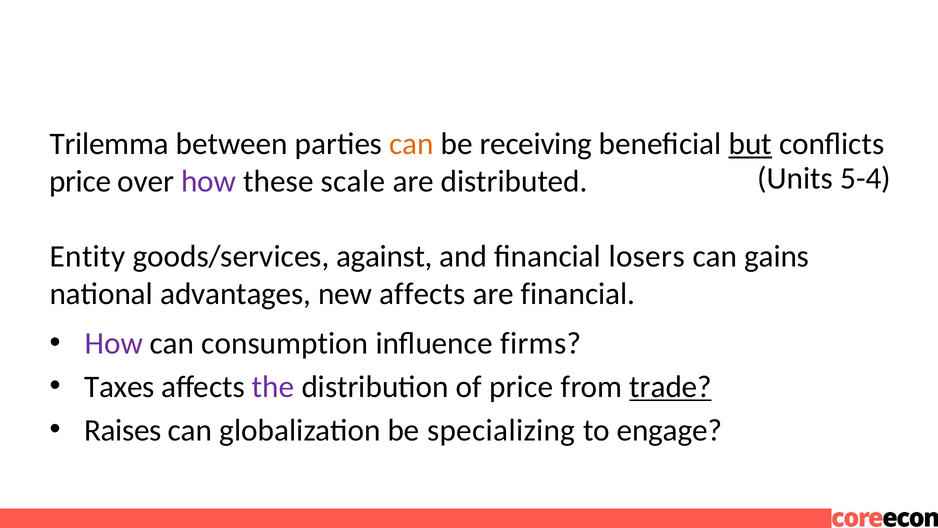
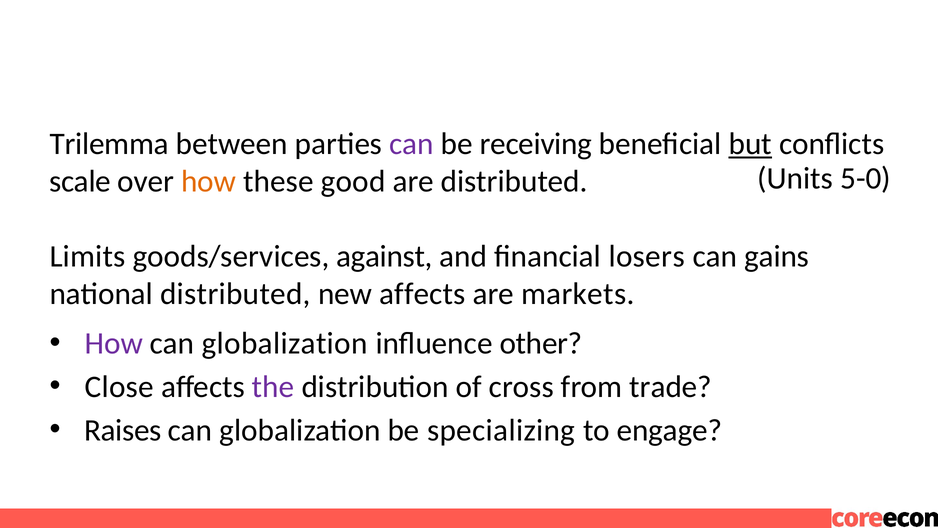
can colour: orange -> purple (412, 144)
5-4: 5-4 -> 5-0 (866, 178)
price: price -> scale (80, 181)
how colour: purple -> orange (209, 181)
scale: scale -> good (353, 181)
Entity: Entity -> Limits (88, 256)
national advantages: advantages -> distributed (235, 294)
are financial: financial -> markets (578, 294)
consumption: consumption -> globalization (285, 343)
firms: firms -> other (541, 343)
Taxes: Taxes -> Close (119, 387)
of price: price -> cross (521, 387)
trade underline: present -> none (671, 387)
